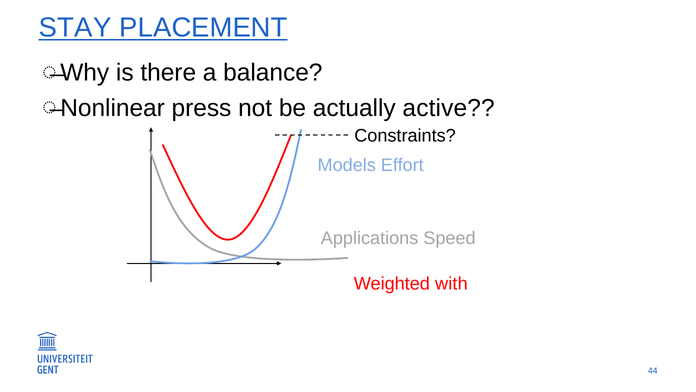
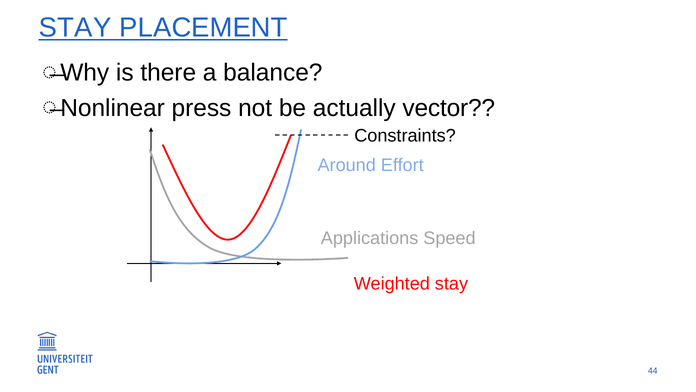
active: active -> vector (449, 108)
Models: Models -> Around (347, 165)
Weighted with: with -> stay (451, 284)
